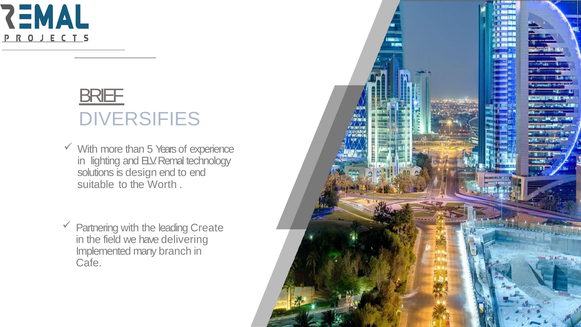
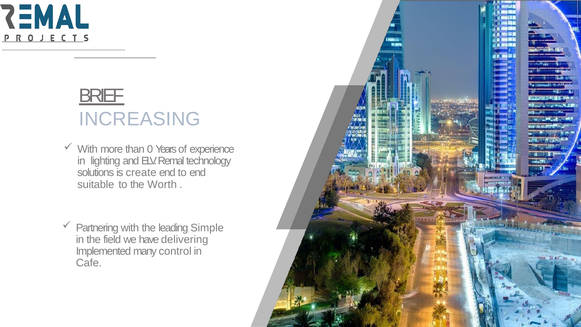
DIVERSIFIES: DIVERSIFIES -> INCREASING (140, 119)
5: 5 -> 0 (150, 149)
design: design -> create (141, 173)
Create: Create -> Simple (207, 228)
branch: branch -> control (175, 251)
